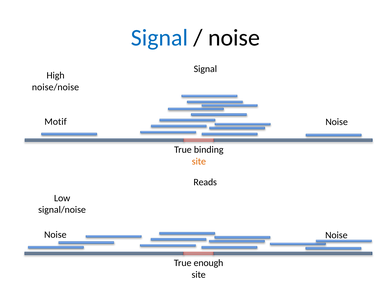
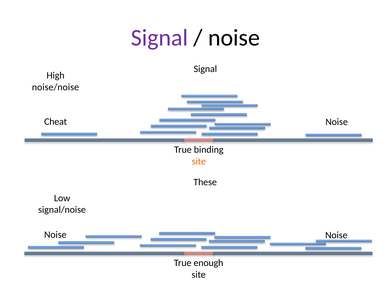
Signal colour: blue -> purple (159, 38)
Motif: Motif -> Cheat (56, 122)
Reads: Reads -> These (205, 182)
